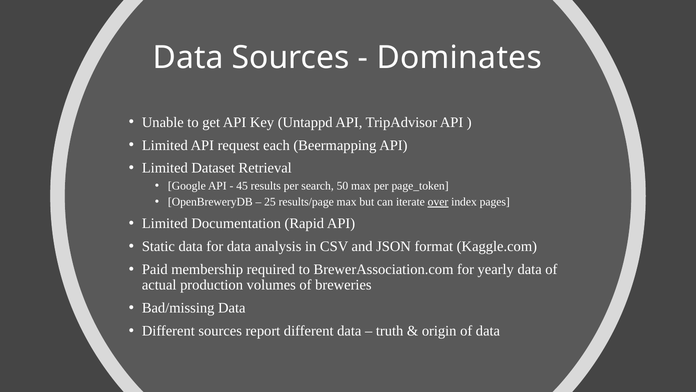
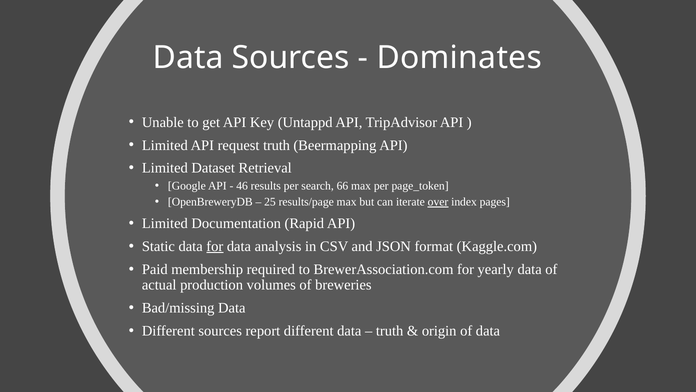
request each: each -> truth (277, 145)
45: 45 -> 46 (242, 186)
50: 50 -> 66 (342, 186)
for underline: none -> present (215, 246)
